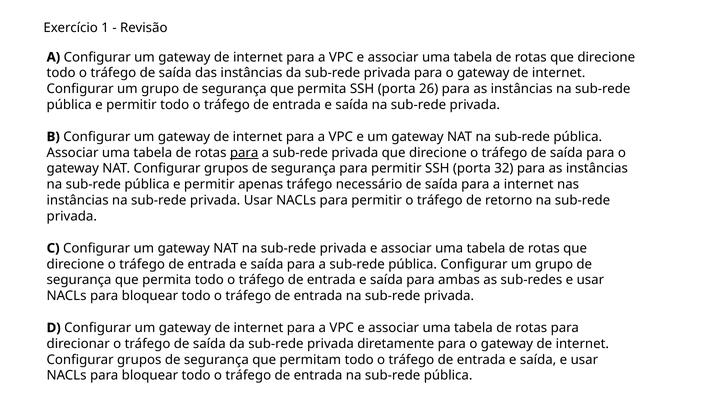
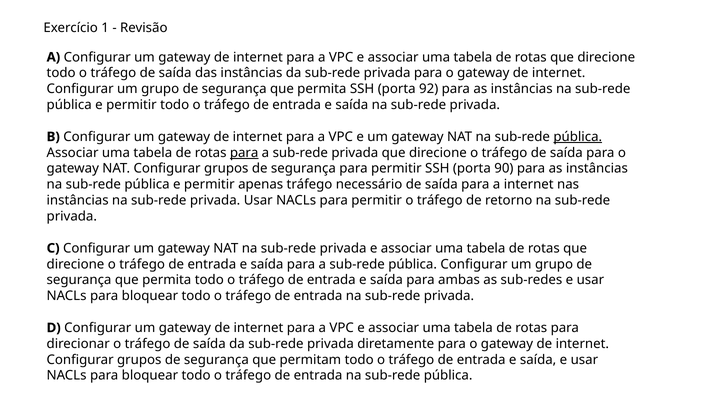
26: 26 -> 92 (429, 89)
pública underline: none -> present (578, 137)
32: 32 -> 90 (504, 169)
